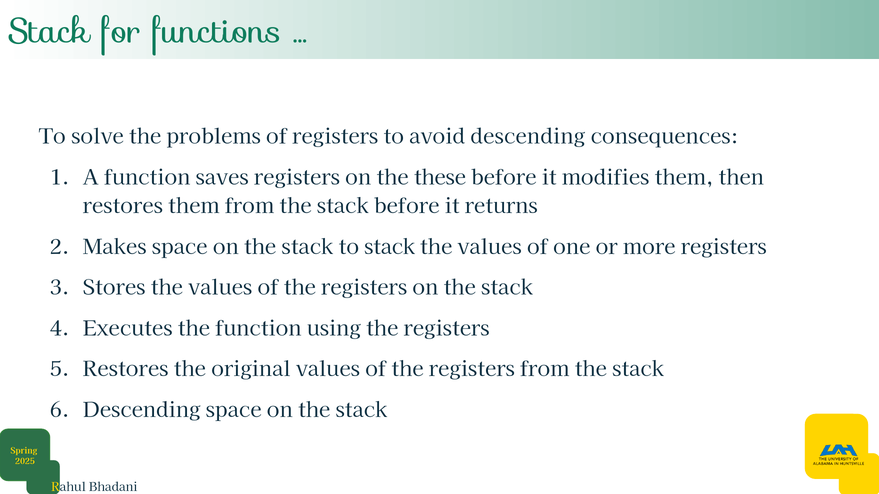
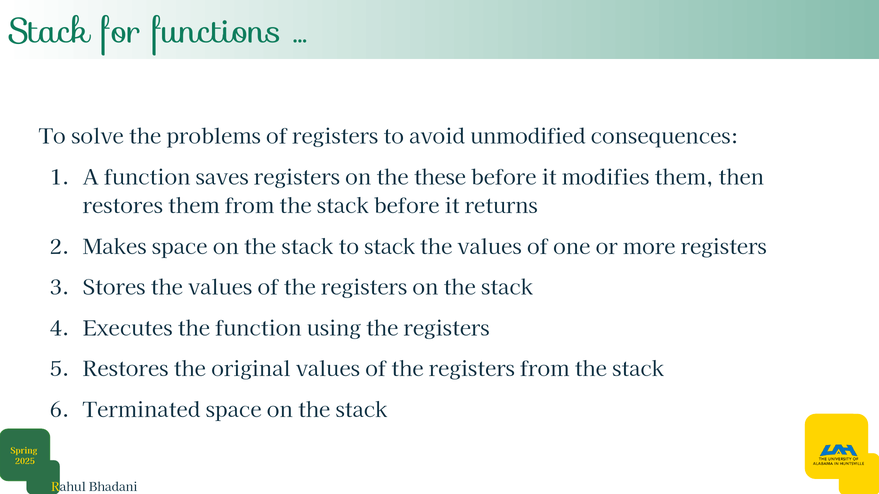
avoid descending: descending -> unmodified (528, 137)
Descending: Descending -> Terminated (142, 411)
